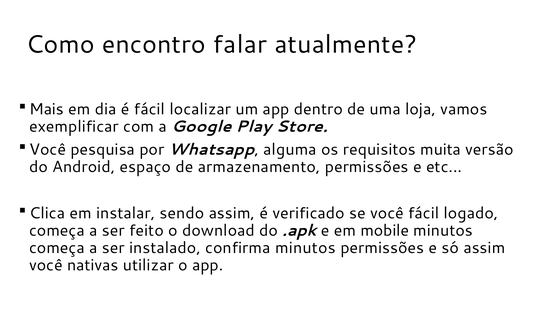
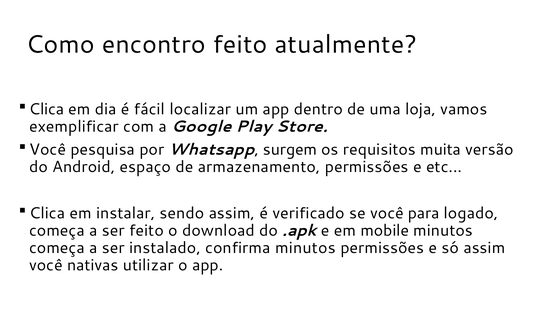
encontro falar: falar -> feito (240, 44)
Mais: Mais -> Clica (47, 109)
alguma: alguma -> surgem (290, 150)
você fácil: fácil -> para (424, 213)
